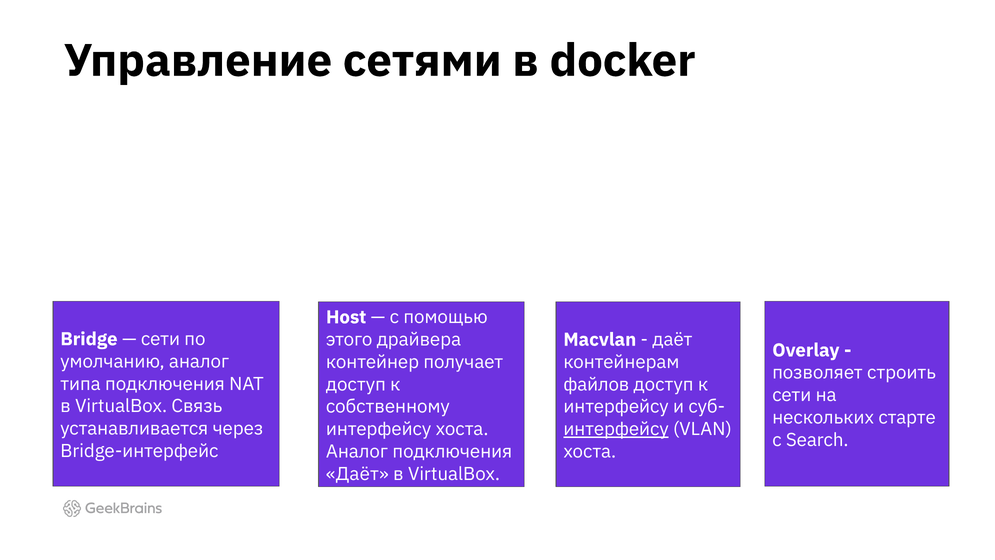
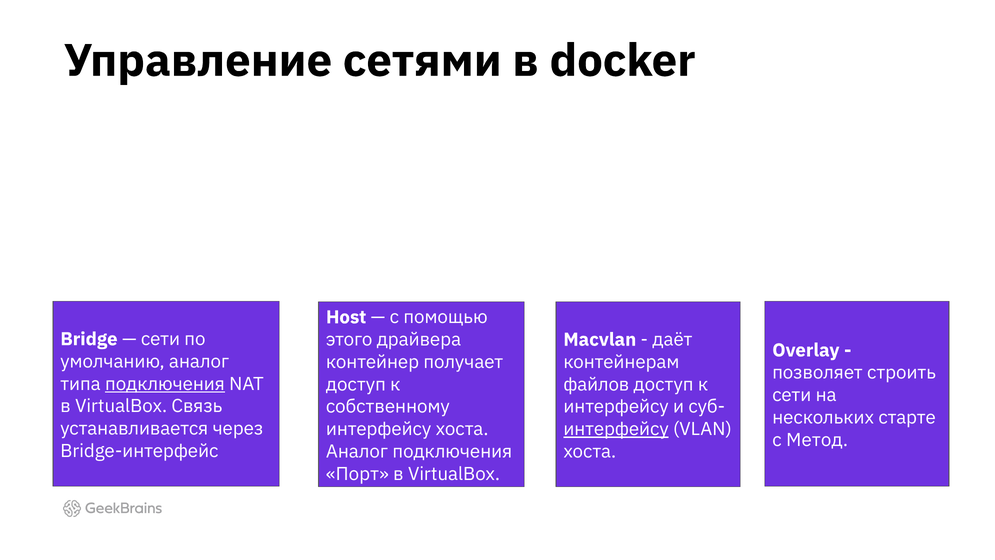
подключения underline: none -> present (165, 384)
Search: Search -> Метод (817, 440)
Даёт: Даёт -> Порт (357, 474)
